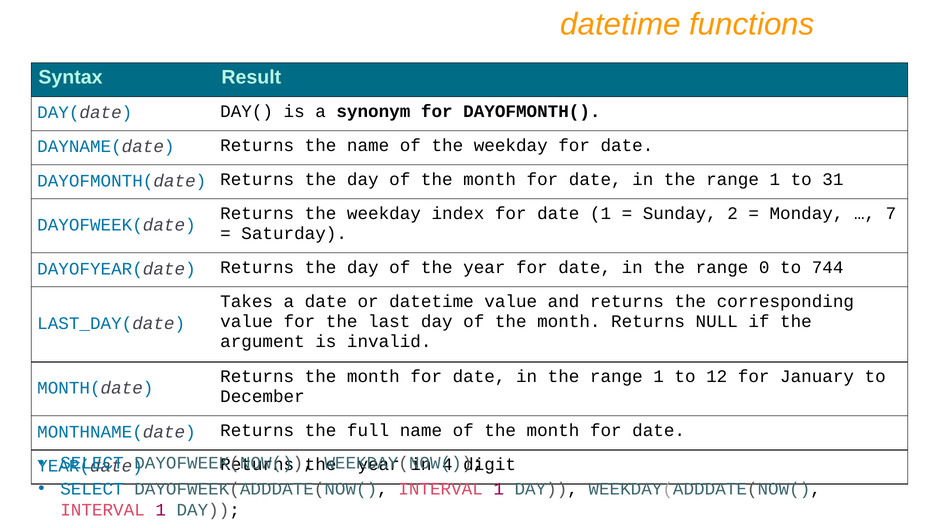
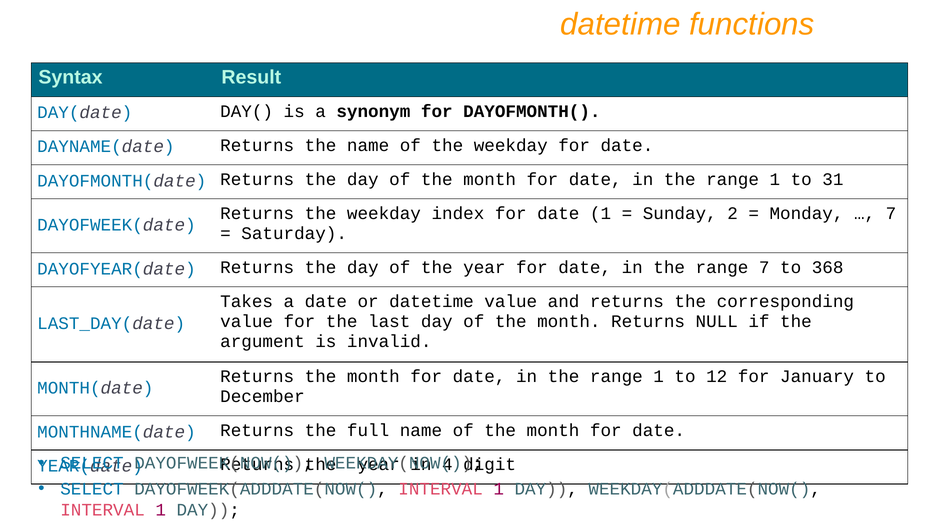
range 0: 0 -> 7 (764, 268)
744: 744 -> 368 (828, 268)
